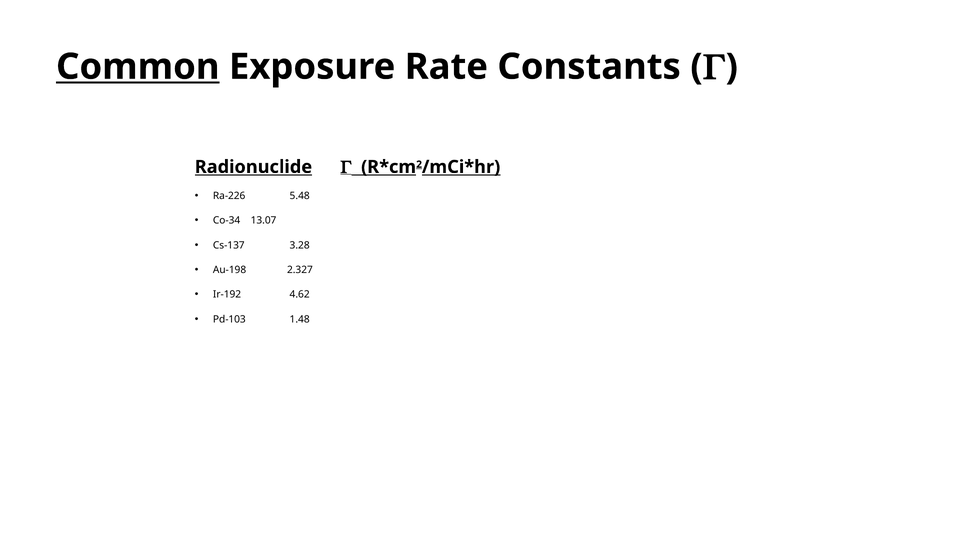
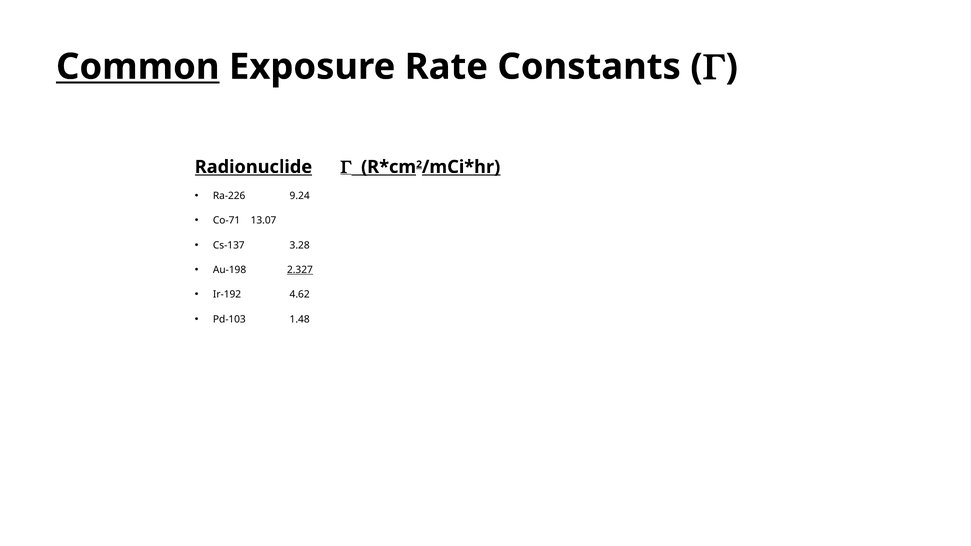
5.48: 5.48 -> 9.24 (300, 196)
Co-34: Co-34 -> Co-71 (227, 221)
2.327 underline: none -> present (300, 270)
